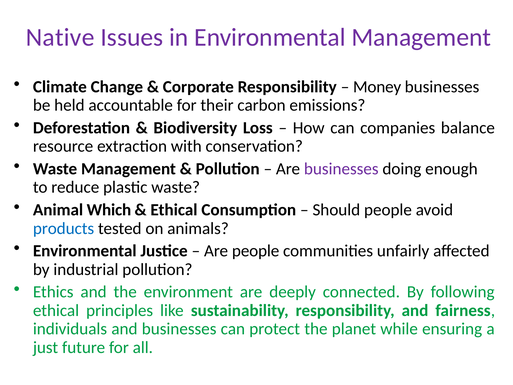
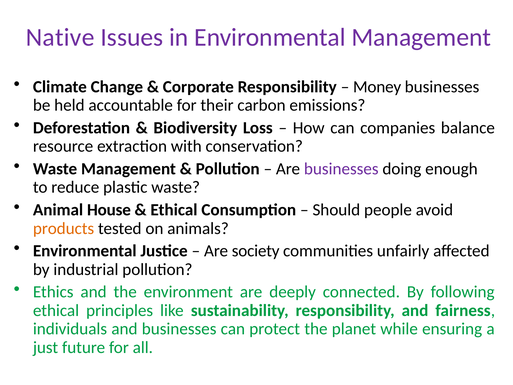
Which: Which -> House (109, 210)
products colour: blue -> orange (64, 228)
Are people: people -> society (256, 251)
